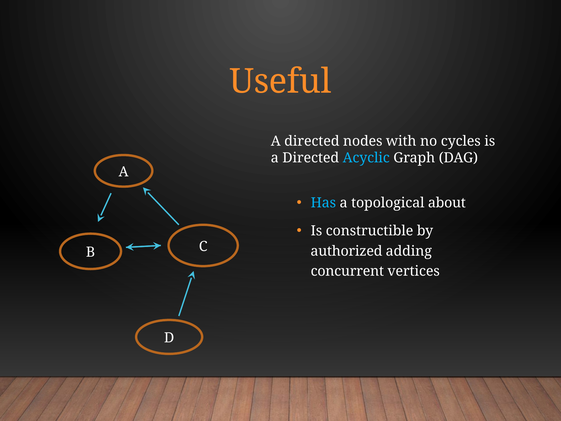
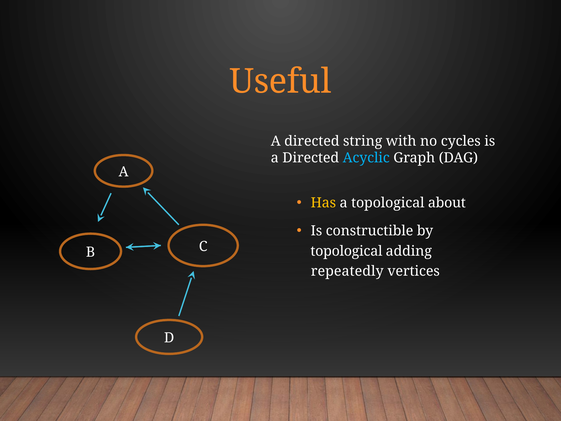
nodes: nodes -> string (363, 141)
Has colour: light blue -> yellow (323, 203)
authorized: authorized -> topological (346, 251)
concurrent: concurrent -> repeatedly (347, 271)
